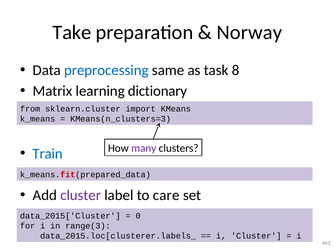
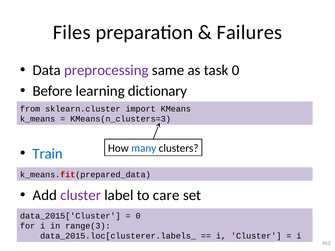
Take: Take -> Files (72, 32)
Norway: Norway -> Failures (249, 32)
preprocessing colour: blue -> purple (106, 70)
task 8: 8 -> 0 (236, 70)
Matrix: Matrix -> Before (53, 91)
many colour: purple -> blue (144, 148)
